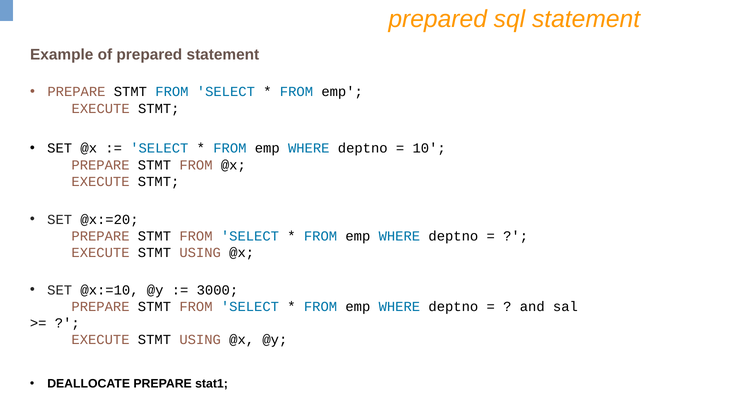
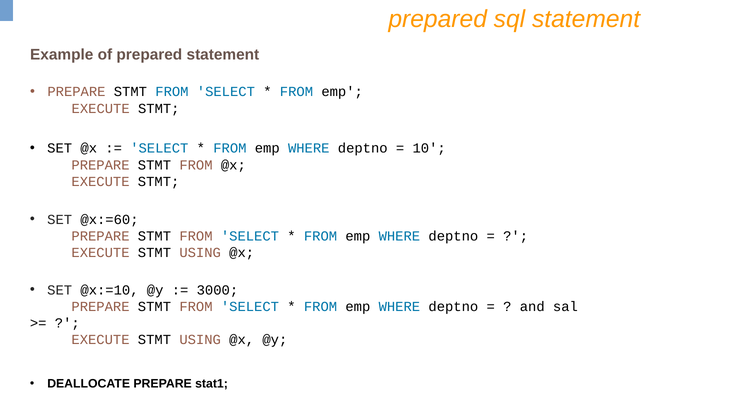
@x:=20: @x:=20 -> @x:=60 (110, 220)
